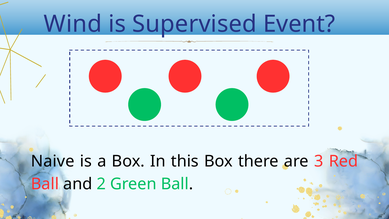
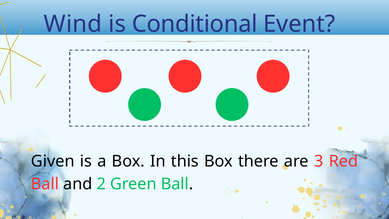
Supervised: Supervised -> Conditional (195, 24)
Naive: Naive -> Given (53, 161)
